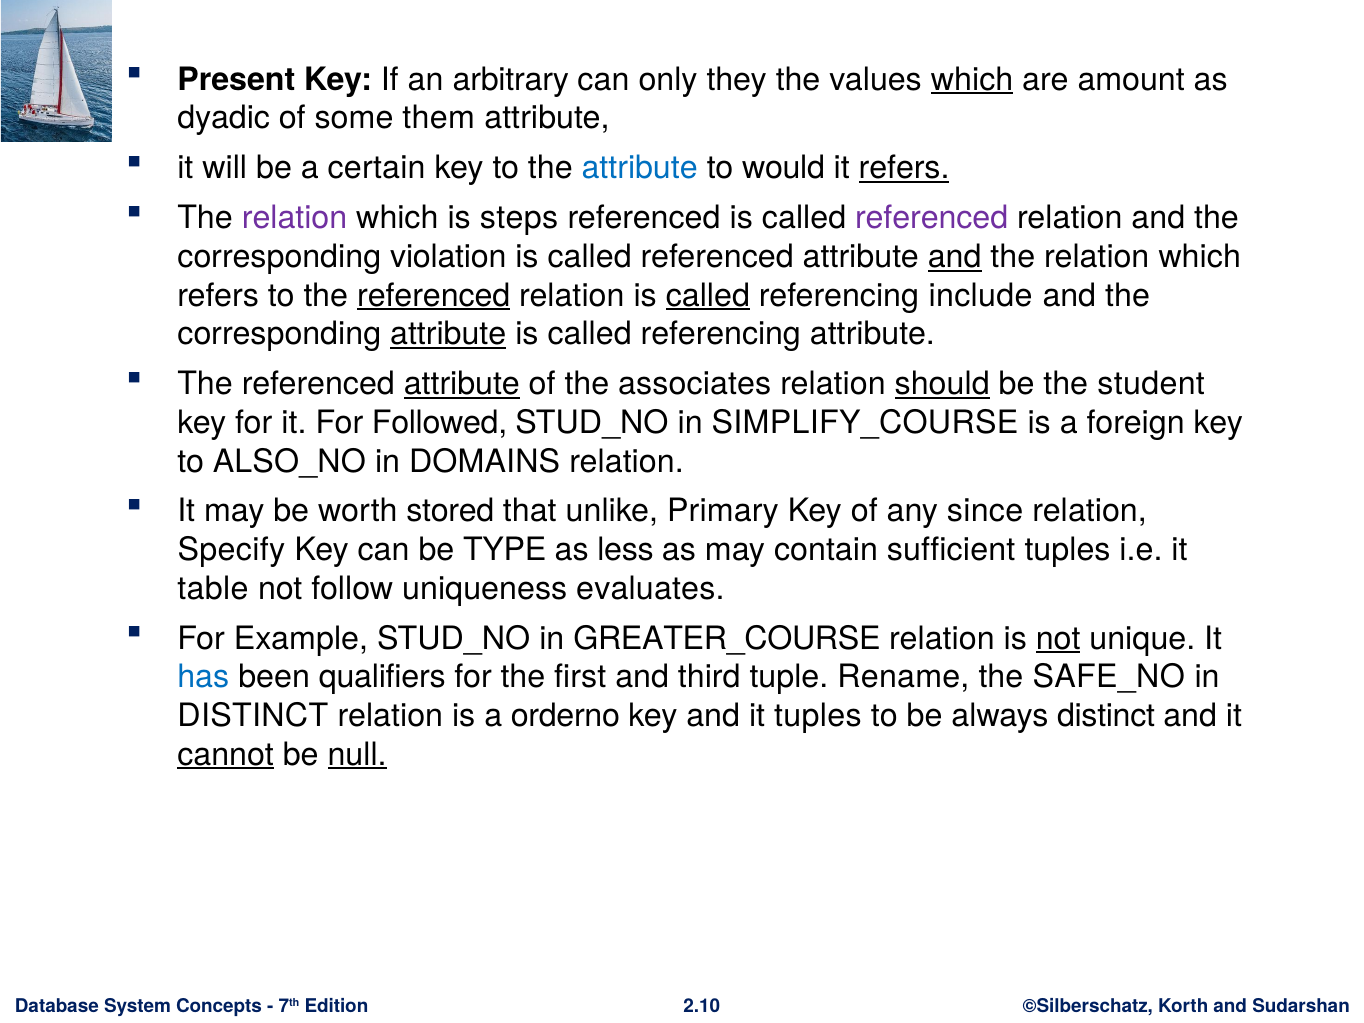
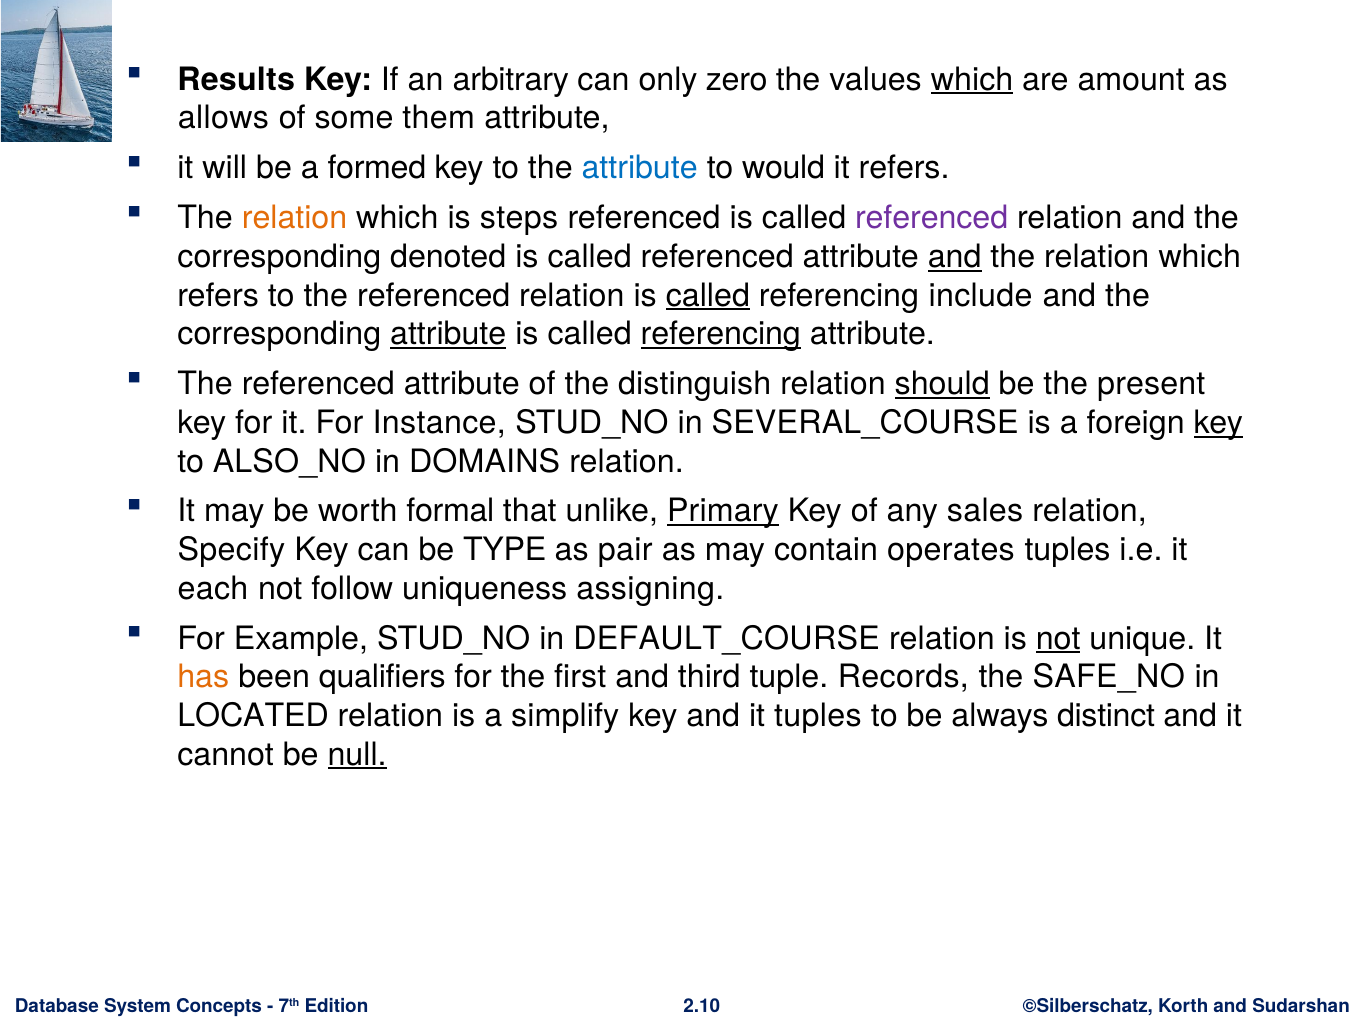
Present: Present -> Results (236, 80)
they: they -> zero (737, 80)
dyadic: dyadic -> allows (223, 118)
certain: certain -> formed (377, 168)
refers underline: present -> none (904, 168)
relation colour: purple -> orange (295, 218)
violation: violation -> denoted (448, 257)
referenced underline: present -> none (434, 295)
referencing underline: none -> present (721, 334)
attribute underline: present -> none (462, 384)
associates: associates -> distinguish (695, 384)
student: student -> present (1151, 384)
Followed: Followed -> Instance (439, 423)
SIMPLIFY_COURSE: SIMPLIFY_COURSE -> SEVERAL_COURSE (865, 423)
key underline: none -> present (1218, 423)
stored: stored -> formal (450, 511)
Primary underline: none -> present (723, 511)
since: since -> sales (985, 511)
less: less -> pair (625, 550)
sufficient: sufficient -> operates (951, 550)
table: table -> each (213, 589)
evaluates: evaluates -> assigning (650, 589)
GREATER_COURSE: GREATER_COURSE -> DEFAULT_COURSE (727, 639)
has colour: blue -> orange (203, 677)
Rename: Rename -> Records (903, 677)
DISTINCT: DISTINCT -> LOCATED (253, 716)
orderno: orderno -> simplify (565, 716)
cannot underline: present -> none (226, 755)
